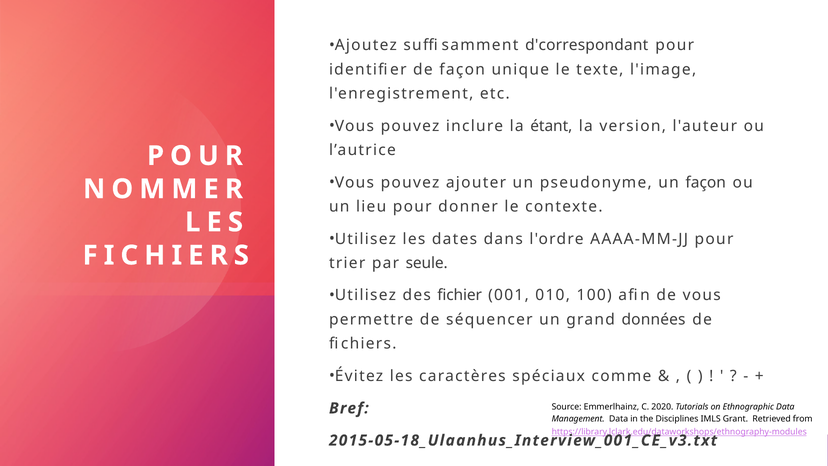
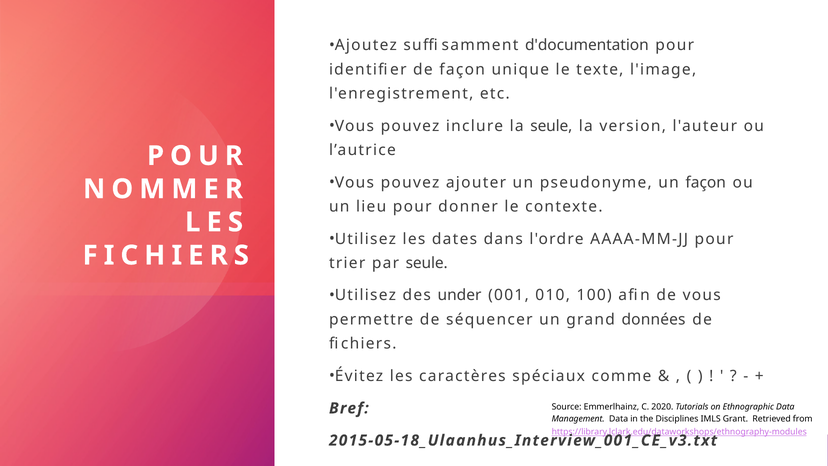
d'correspondant: d'correspondant -> d'documentation (587, 45)
la étant: étant -> seule (551, 126)
fichier: fichier -> under (460, 295)
